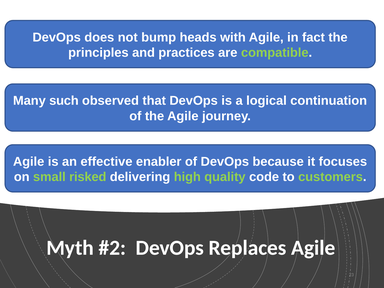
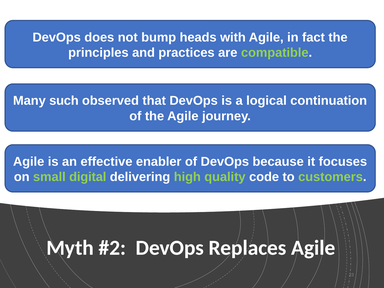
risked: risked -> digital (88, 177)
